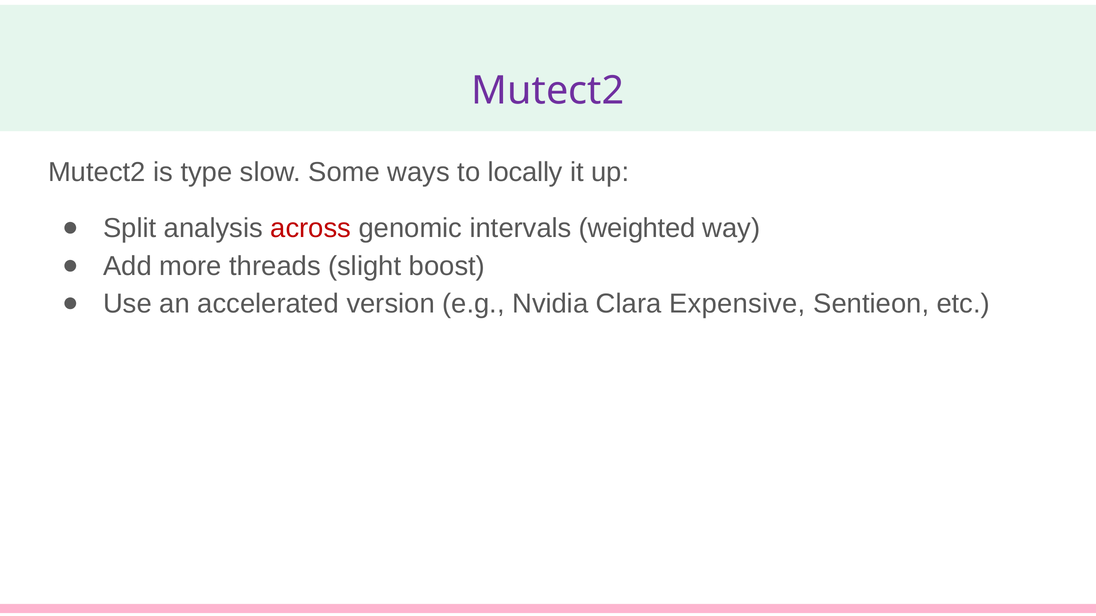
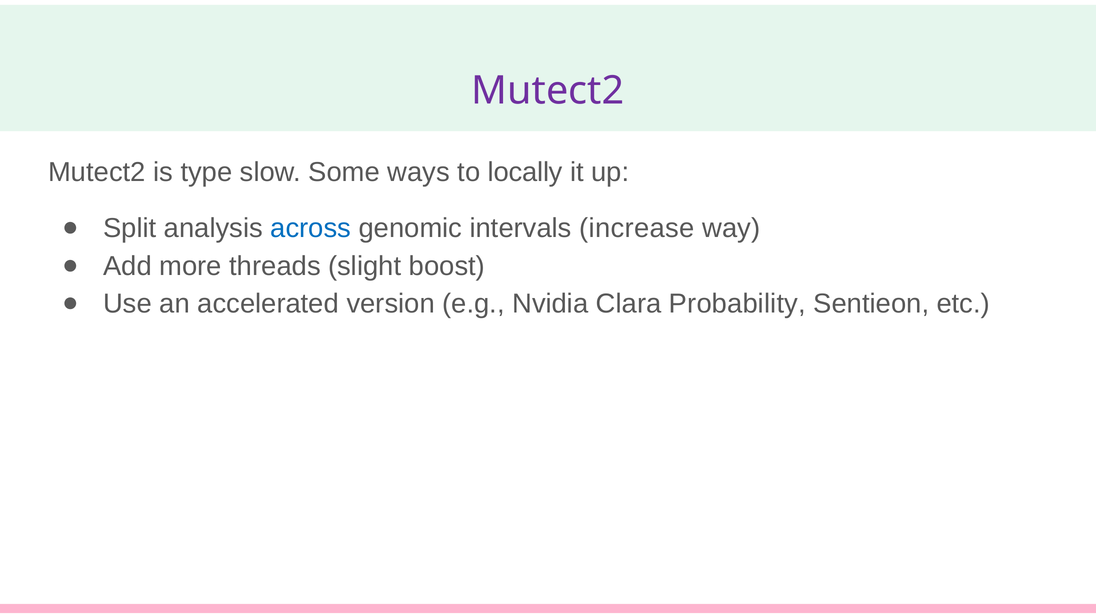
across colour: red -> blue (311, 228)
weighted: weighted -> increase (637, 228)
Expensive: Expensive -> Probability (737, 304)
